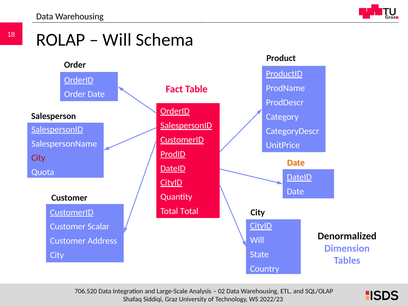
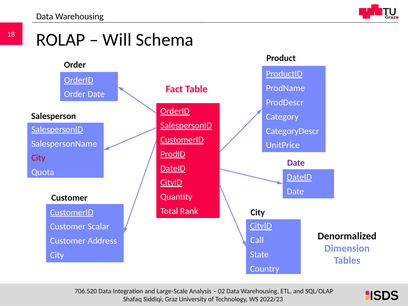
Date colour: orange -> purple (296, 163)
Total Total: Total -> Rank (189, 211)
Will: Will -> Call (257, 240)
